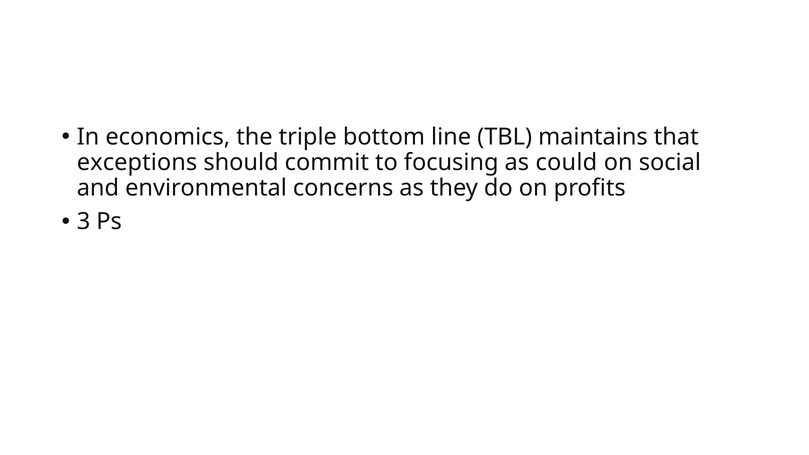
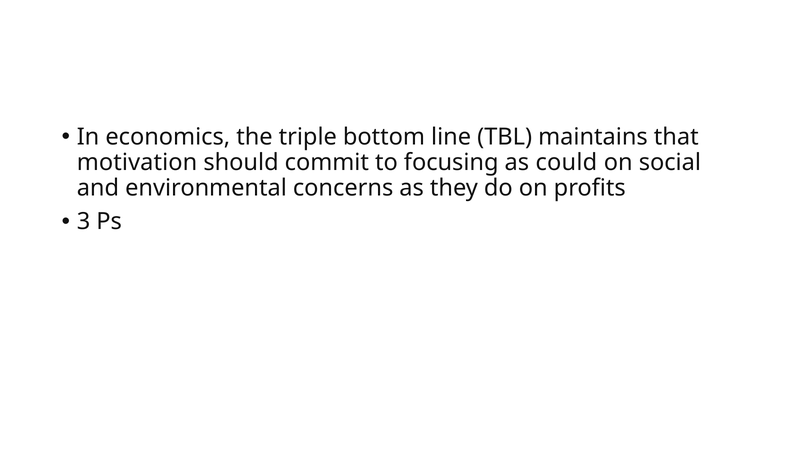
exceptions: exceptions -> motivation (137, 162)
